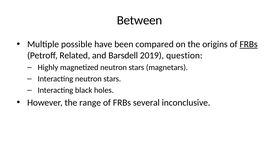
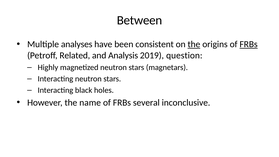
possible: possible -> analyses (77, 44)
compared: compared -> consistent (155, 44)
the underline: none -> present (194, 44)
Barsdell: Barsdell -> Analysis (123, 55)
range: range -> name (90, 103)
